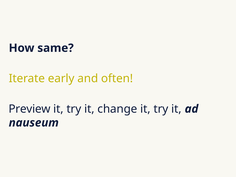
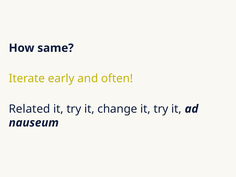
Preview: Preview -> Related (29, 109)
